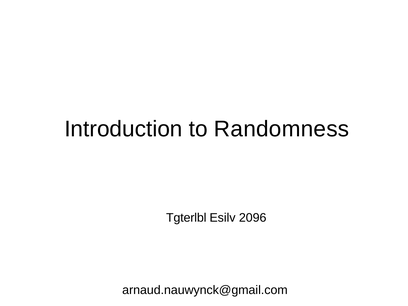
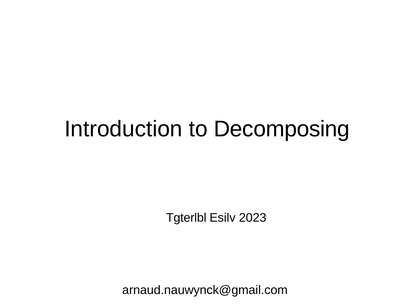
Randomness: Randomness -> Decomposing (282, 129)
2096: 2096 -> 2023 (253, 218)
